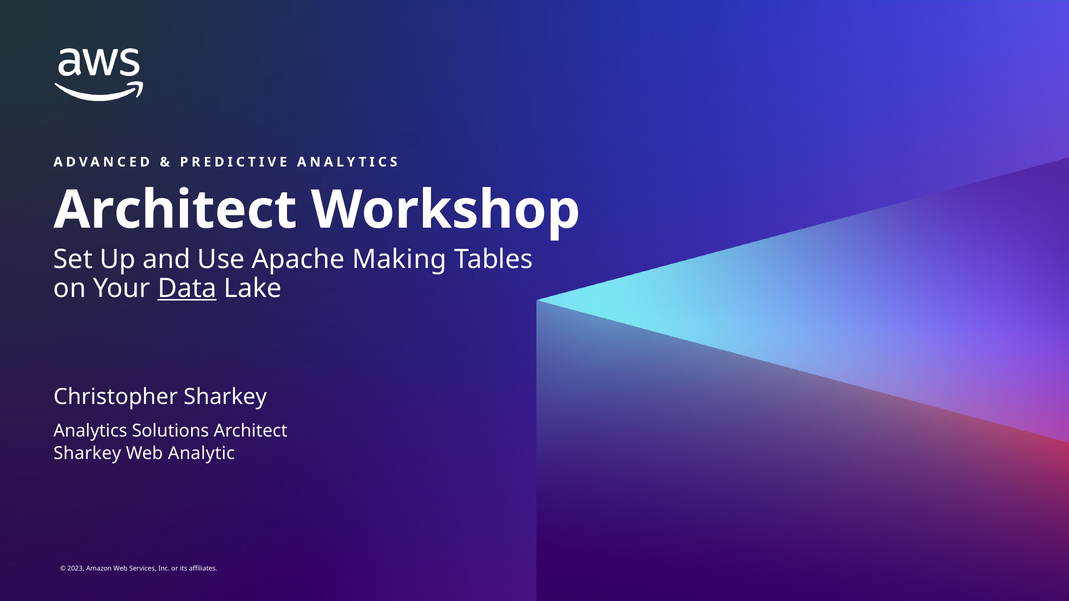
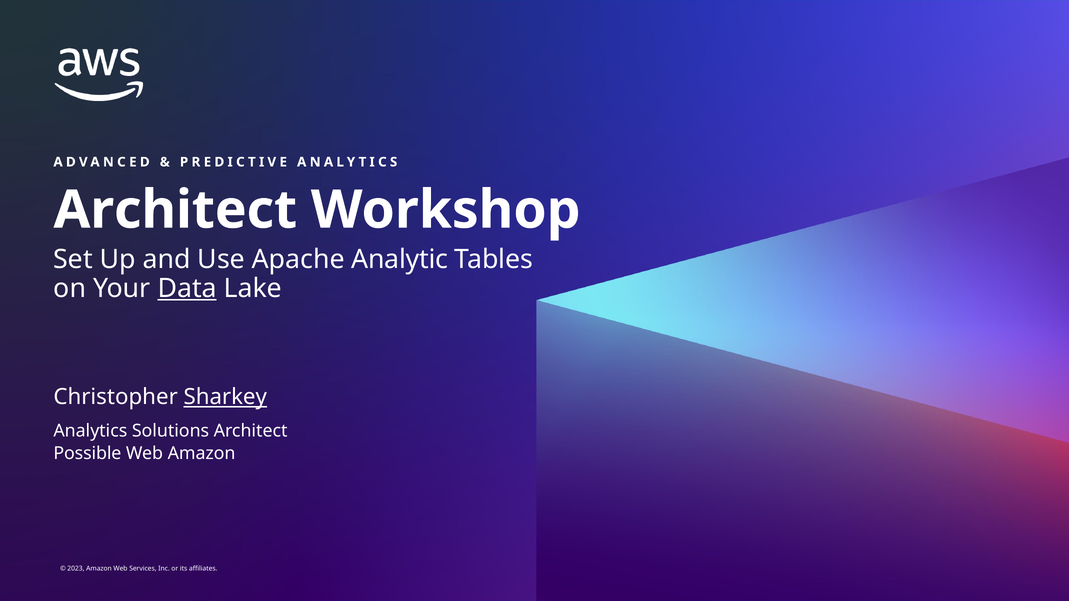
Making: Making -> Analytic (400, 260)
Sharkey underline: none -> present (225, 397)
Sharkey: Sharkey -> Possible (87, 454)
Web Analytic: Analytic -> Amazon (202, 454)
